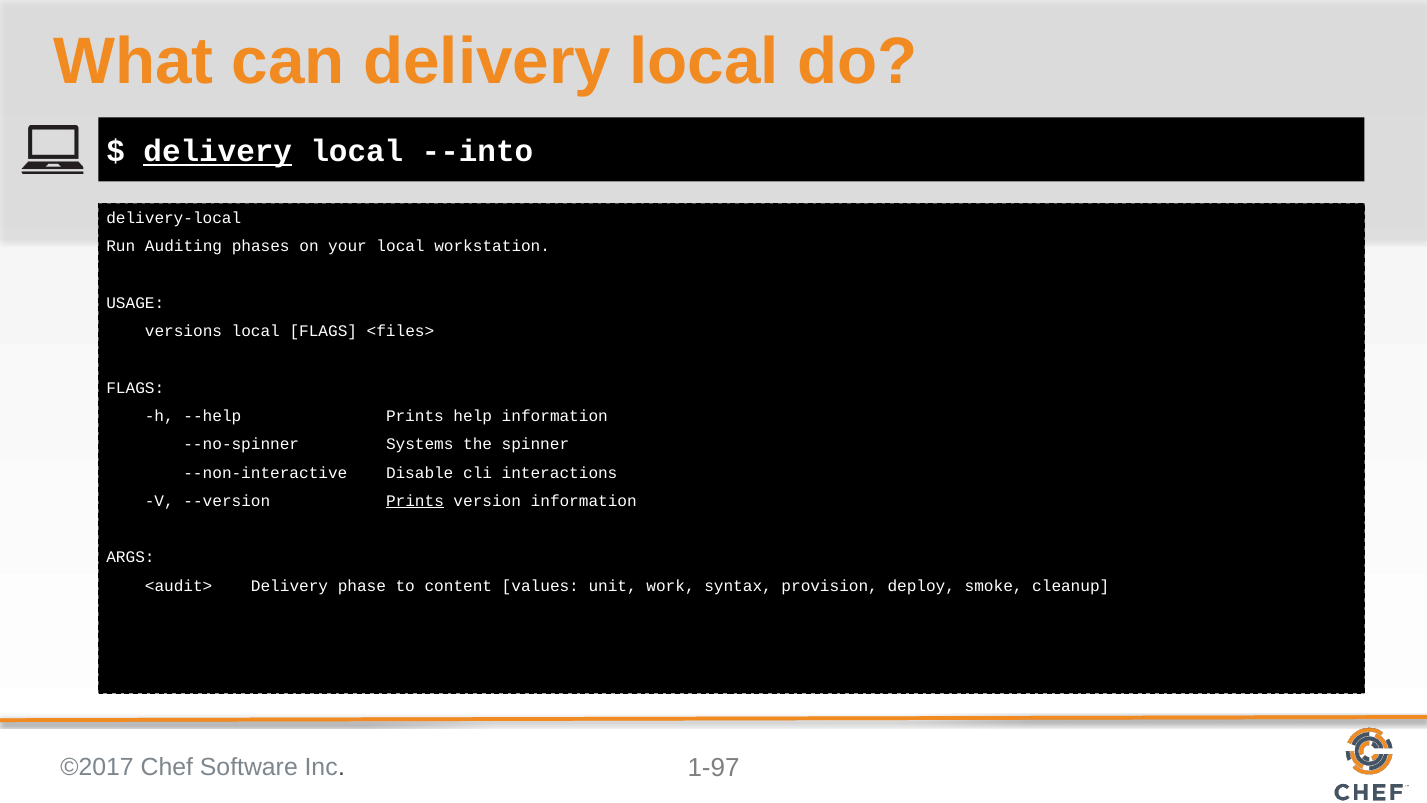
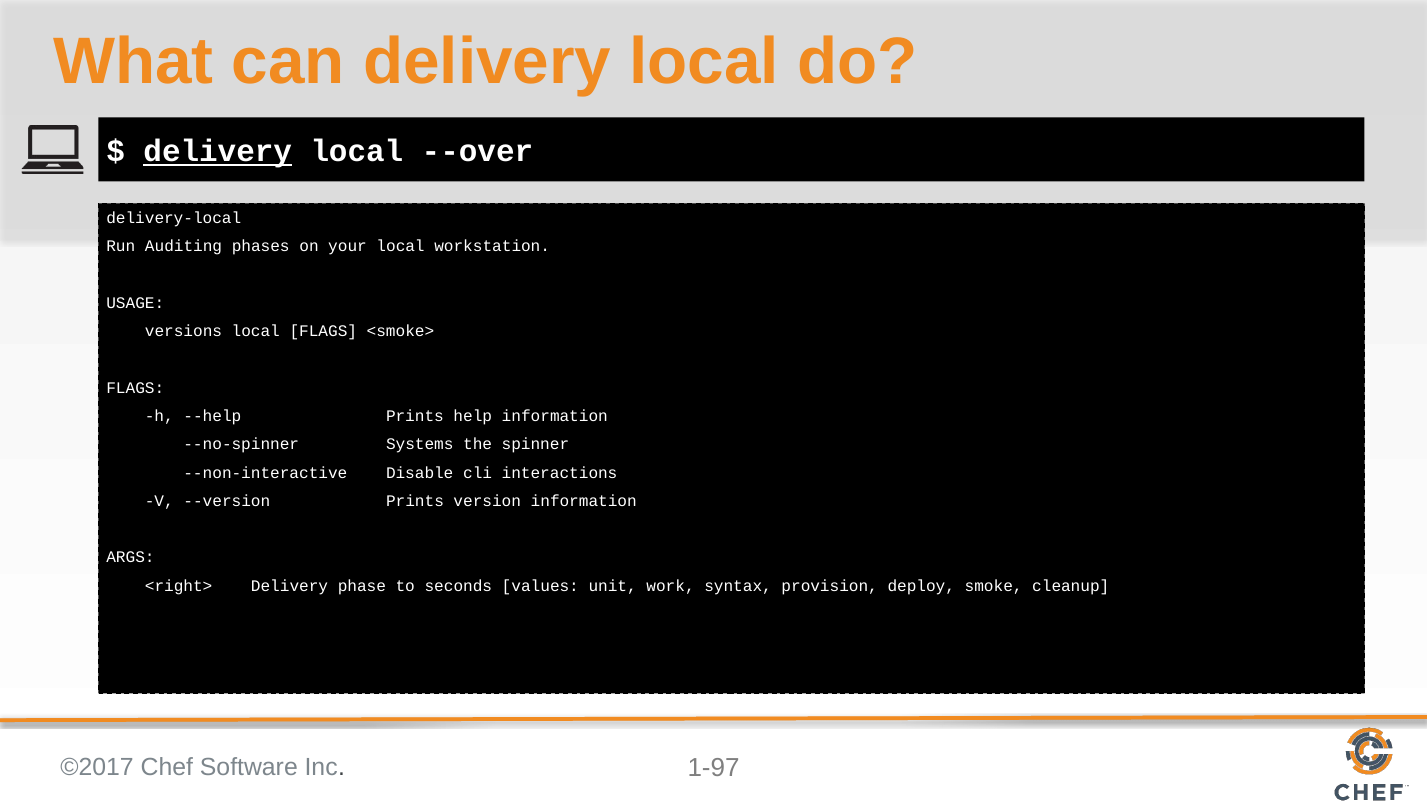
--into: --into -> --over (477, 152)
<files>: <files> -> <smoke> (400, 331)
Prints underline: present -> none (415, 501)
<audit>: <audit> -> <right> (179, 586)
content: content -> seconds (458, 586)
